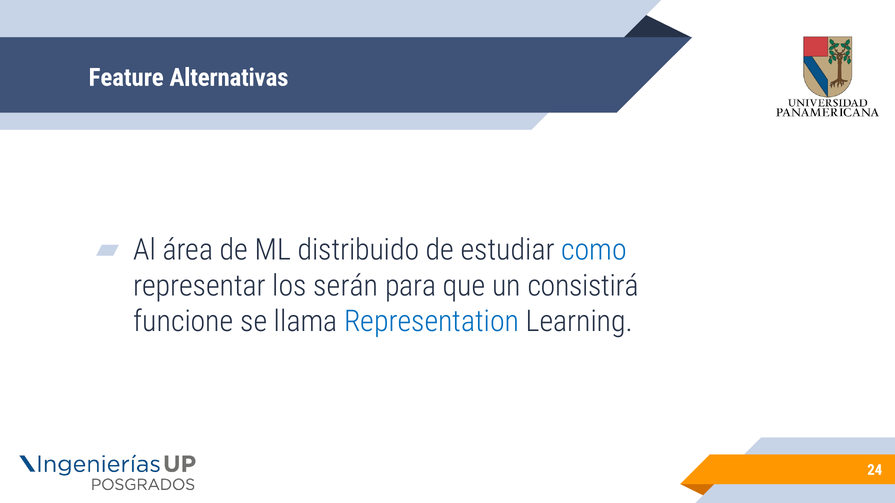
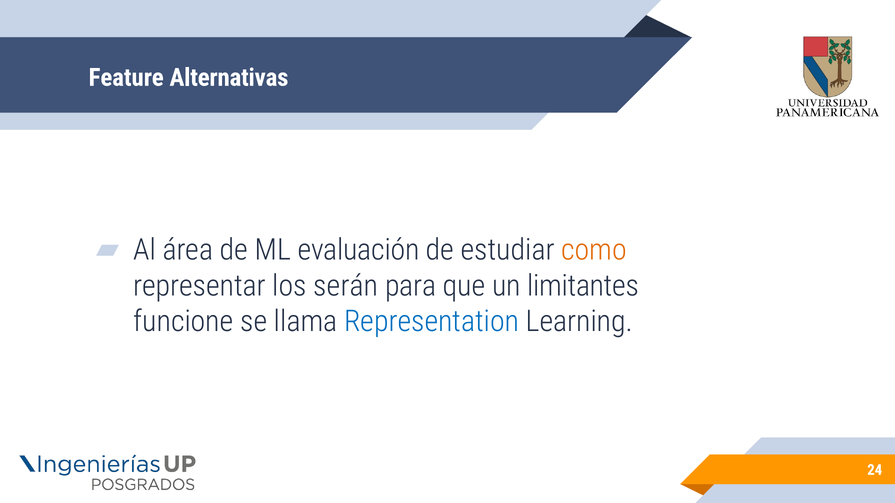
distribuido: distribuido -> evaluación (358, 250)
como colour: blue -> orange (594, 250)
consistirá: consistirá -> limitantes (583, 286)
